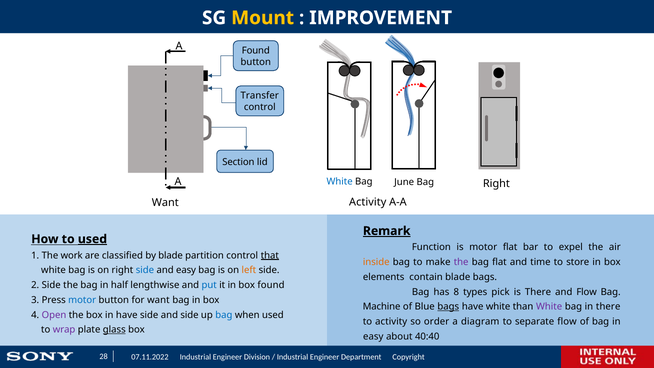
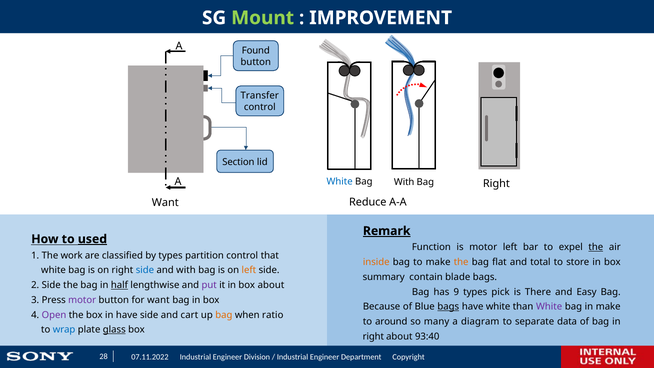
Mount colour: yellow -> light green (263, 18)
Bag June: June -> With (404, 182)
Activity: Activity -> Reduce (368, 202)
motor flat: flat -> left (510, 247)
the underline: none -> present (596, 247)
by blade: blade -> types (171, 255)
that underline: present -> none (270, 255)
the colour: purple -> orange (461, 262)
time: time -> total (540, 262)
and easy: easy -> with (186, 270)
elements: elements -> summary (384, 277)
half underline: none -> present (119, 285)
put colour: blue -> purple (209, 285)
box found: found -> about (271, 285)
8: 8 -> 9 (456, 292)
and Flow: Flow -> Easy (587, 292)
motor colour: blue -> purple (82, 300)
Machine: Machine -> Because (382, 307)
in there: there -> make (608, 307)
and side: side -> cart (189, 315)
bag colour: blue -> orange (224, 315)
when used: used -> ratio (273, 315)
to activity: activity -> around (391, 322)
order: order -> many (437, 322)
separate flow: flow -> data (567, 322)
wrap colour: purple -> blue (64, 330)
easy: easy -> right (373, 336)
40:40: 40:40 -> 93:40 (427, 336)
